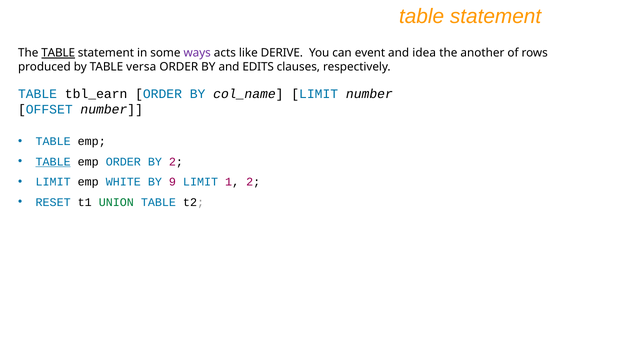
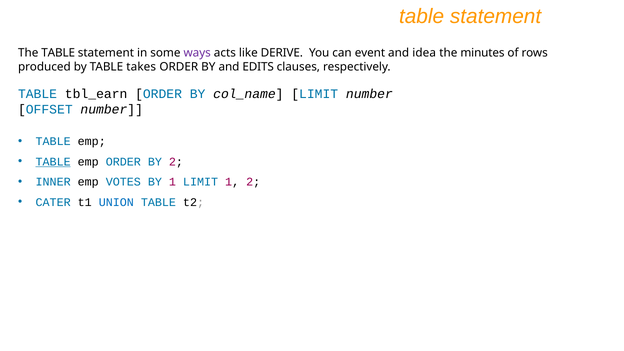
TABLE underline: present -> none (58, 53)
another: another -> minutes (482, 53)
versa: versa -> takes (141, 67)
LIMIT: LIMIT -> INNER (53, 182)
WHITE: WHITE -> VOTES (123, 182)
BY 9: 9 -> 1 (172, 182)
RESET: RESET -> CATER (53, 202)
UNION colour: green -> blue (116, 202)
